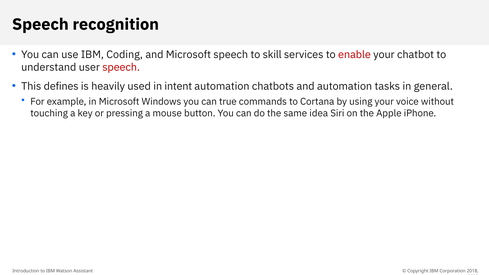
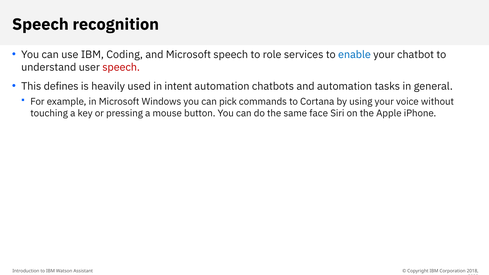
skill: skill -> role (272, 55)
enable colour: red -> blue (354, 55)
true: true -> pick (228, 102)
idea: idea -> face (319, 113)
